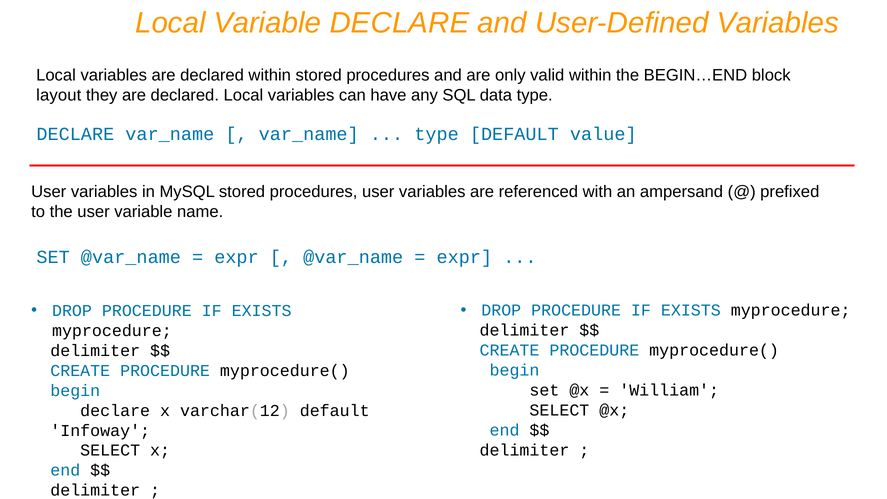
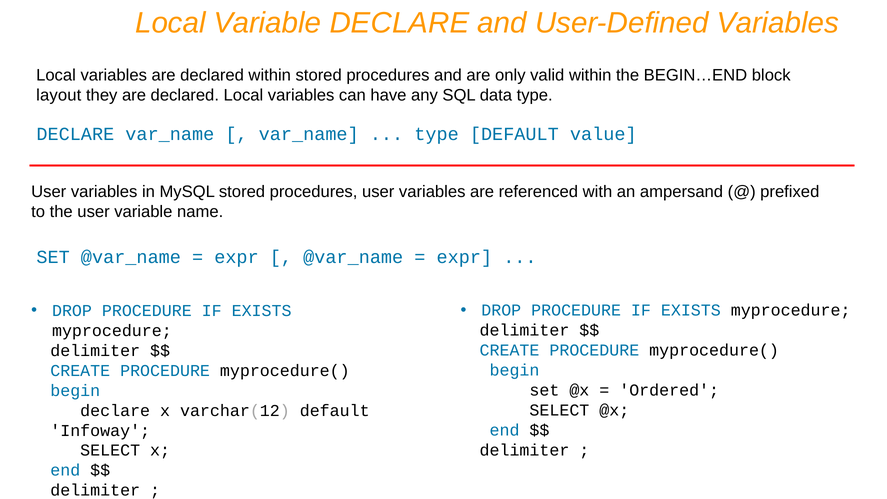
William: William -> Ordered (669, 390)
